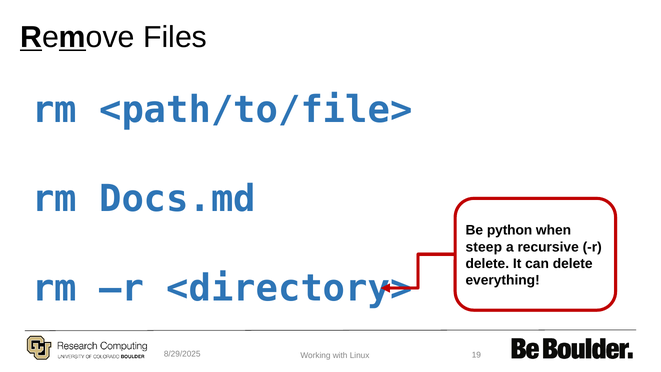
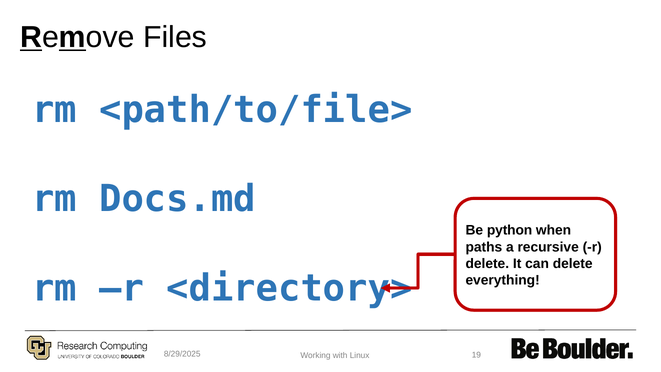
steep: steep -> paths (484, 247)
